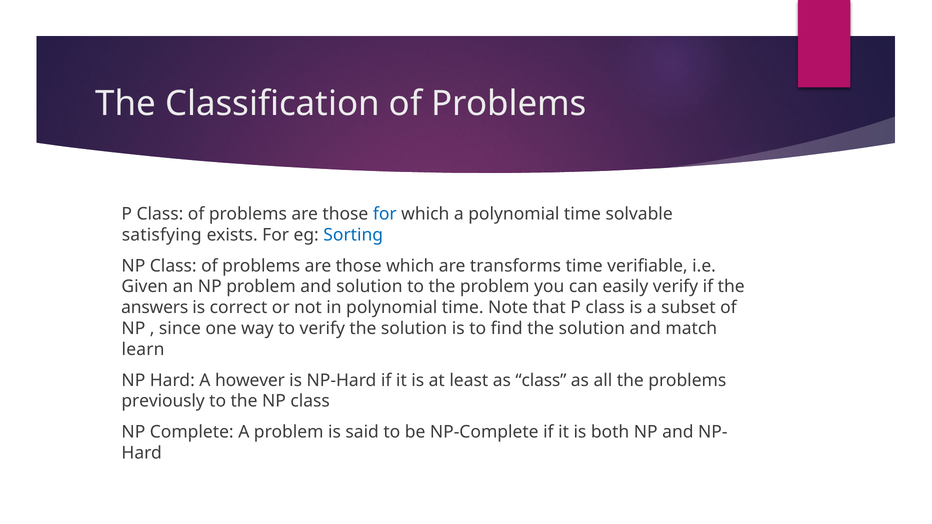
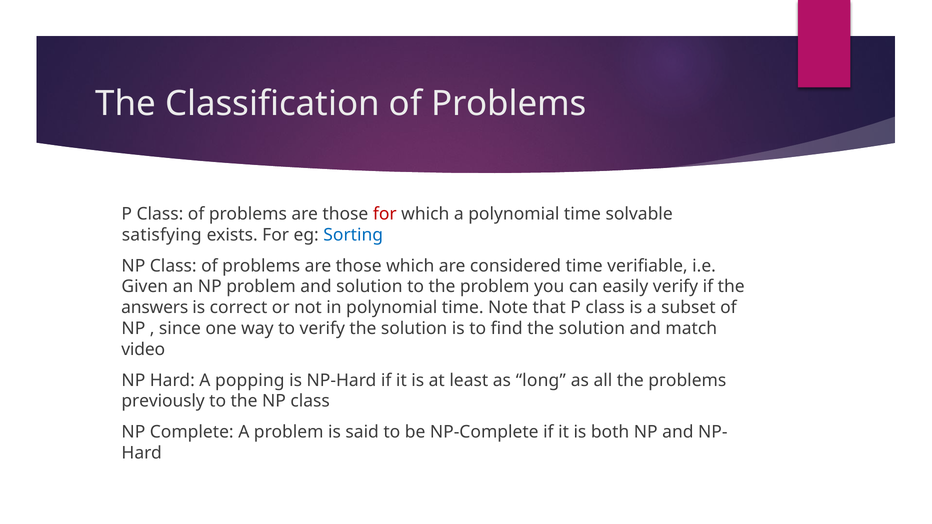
for colour: blue -> red (385, 214)
transforms: transforms -> considered (516, 266)
learn: learn -> video (143, 350)
however: however -> popping (250, 380)
as class: class -> long (541, 380)
